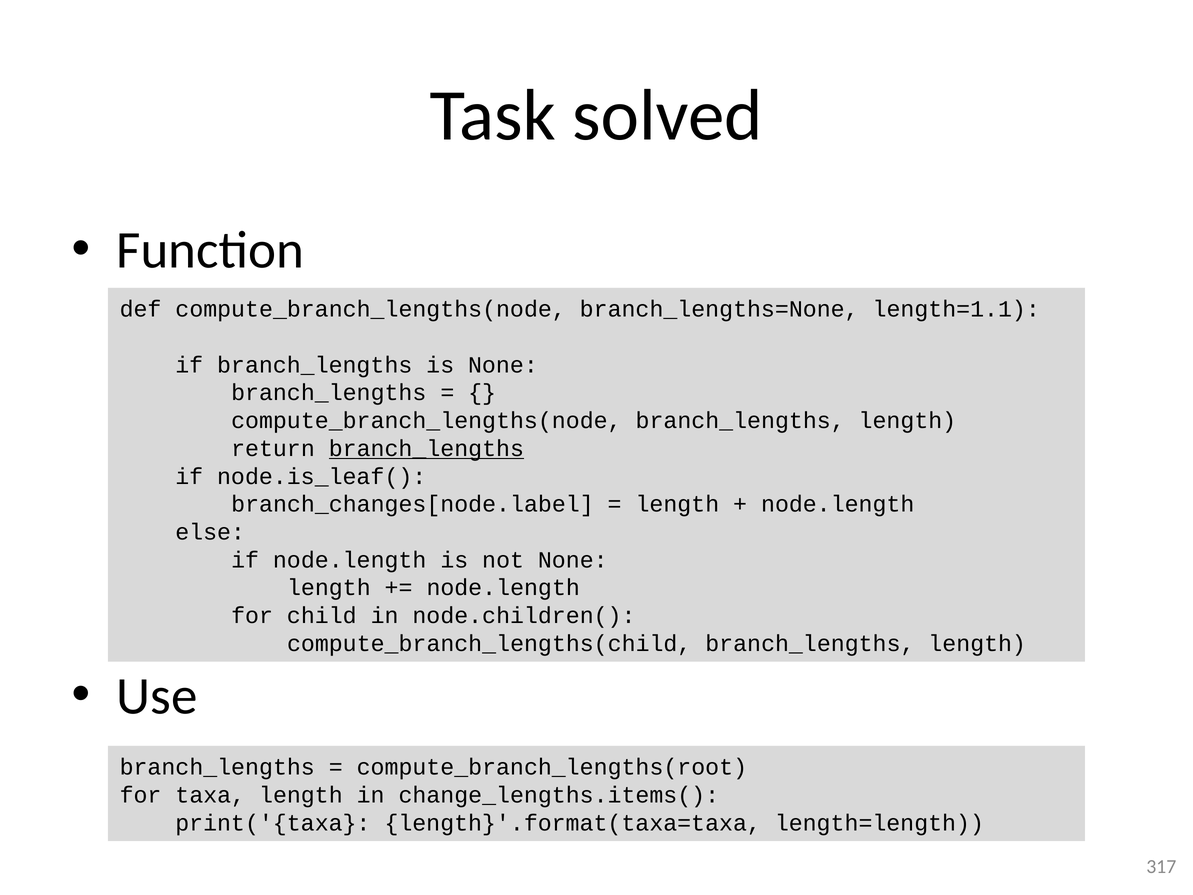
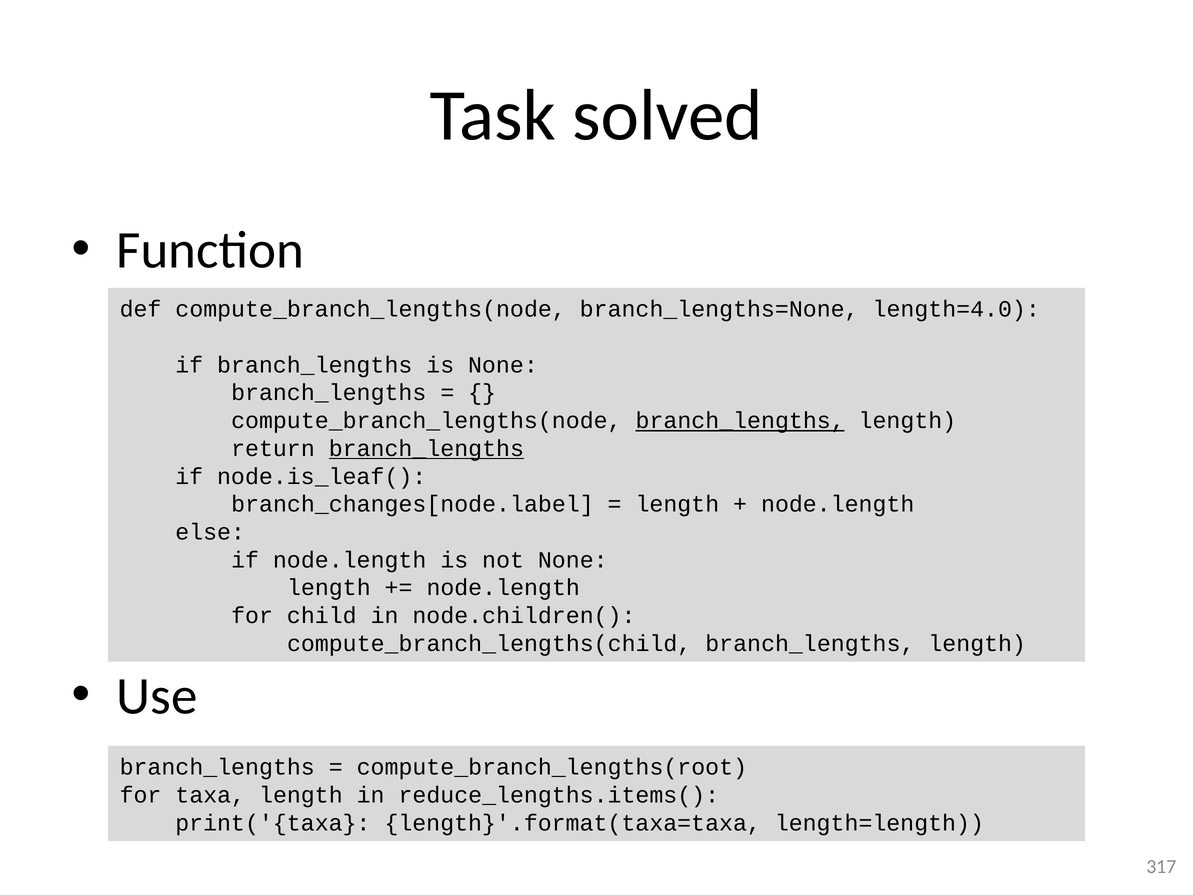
length=1.1: length=1.1 -> length=4.0 (956, 309)
branch_lengths underline: none -> present (740, 421)
change_lengths.items(: change_lengths.items( -> reduce_lengths.items( (559, 795)
